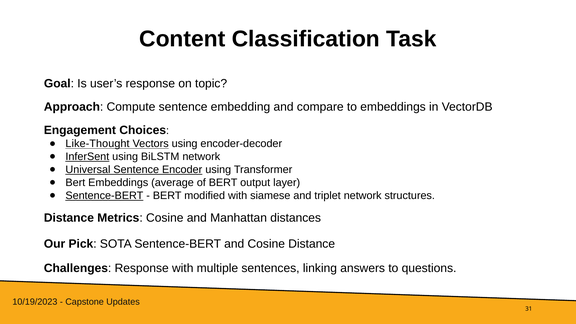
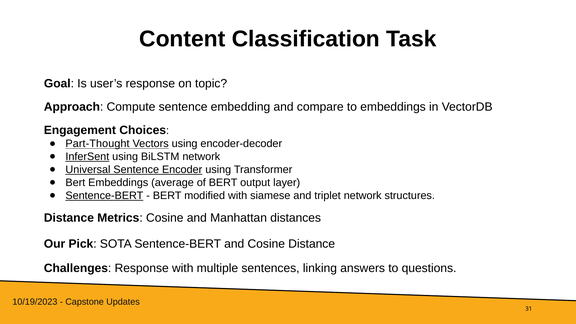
Like-Thought: Like-Thought -> Part-Thought (98, 144)
